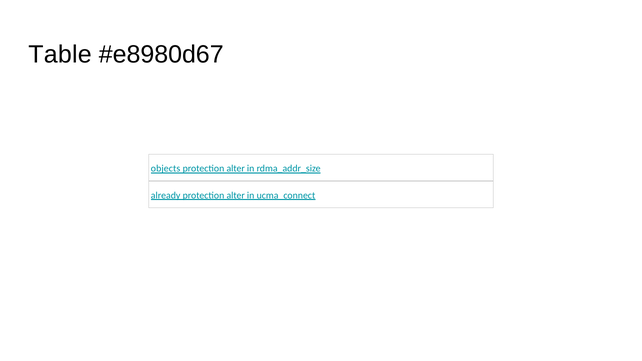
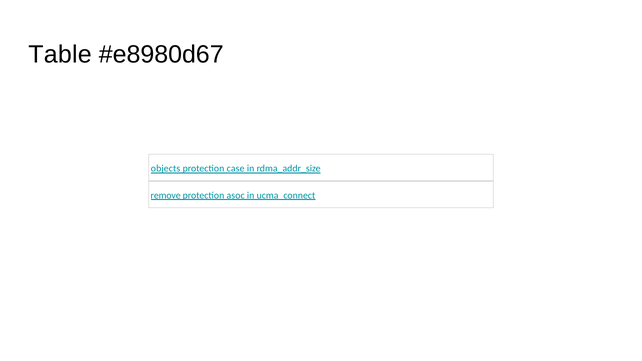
alter: alter -> case (236, 169)
already: already -> remove (166, 195)
alter: alter -> asoc (236, 195)
